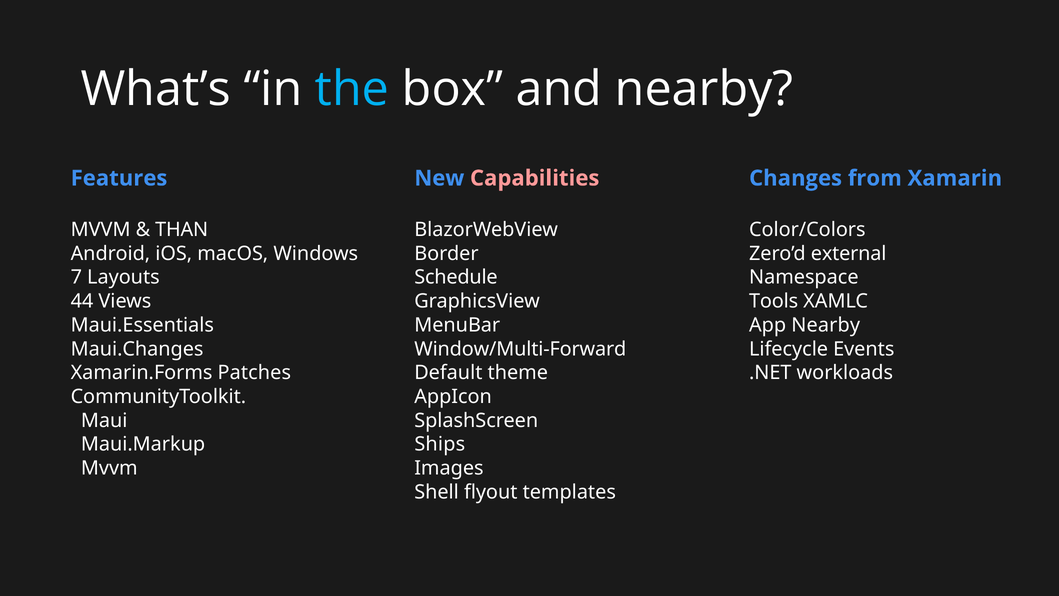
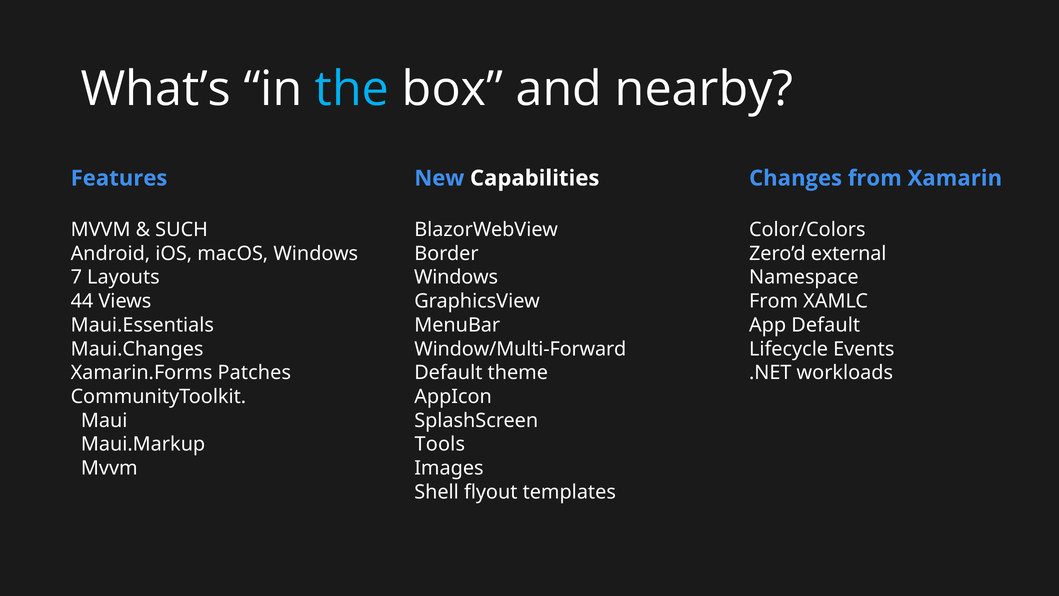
Capabilities colour: pink -> white (535, 178)
THAN: THAN -> SUCH (182, 230)
Schedule: Schedule -> Windows (456, 277)
Tools: Tools -> From (774, 301)
App Nearby: Nearby -> Default (826, 325)
Ships: Ships -> Tools (440, 444)
